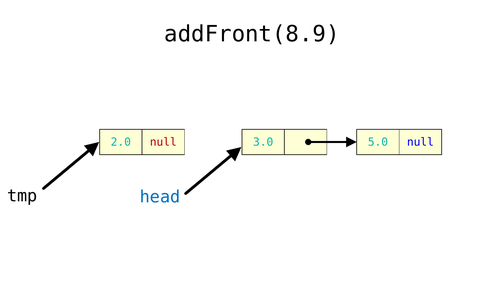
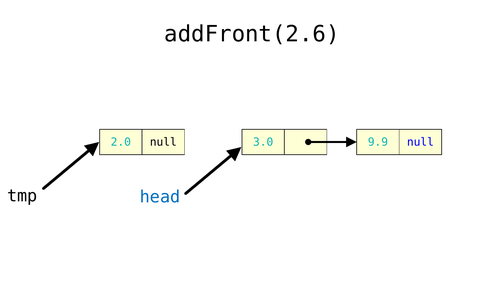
addFront(8.9: addFront(8.9 -> addFront(2.6 (252, 34)
null colour: red -> black (163, 142)
5.0: 5.0 -> 9.9 (378, 142)
